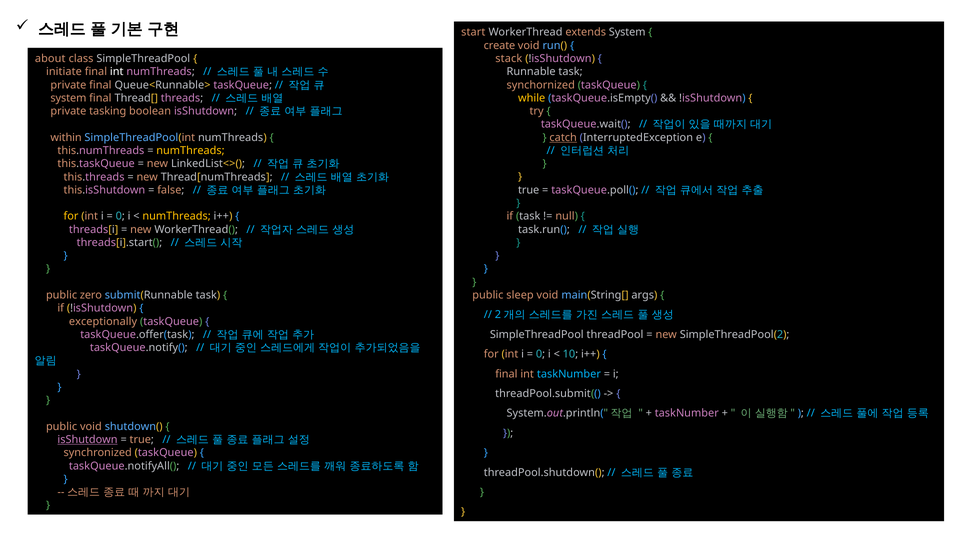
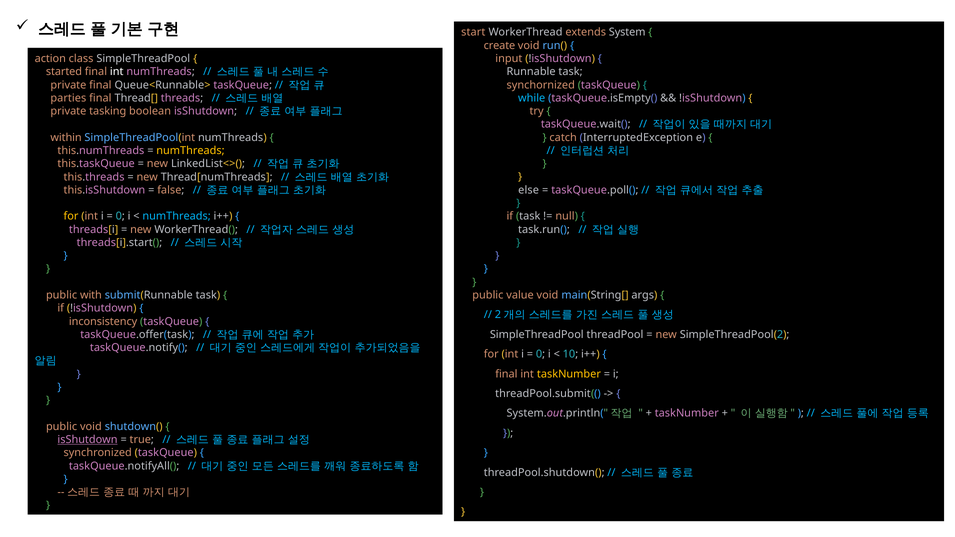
about: about -> action (50, 59)
stack: stack -> input (509, 59)
initiate: initiate -> started (64, 72)
system: system -> parties (68, 98)
while colour: yellow -> light blue (532, 98)
catch underline: present -> none (563, 138)
true: true -> else (529, 190)
numThreads colour: yellow -> light blue (177, 216)
sleep: sleep -> value (520, 295)
zero: zero -> with (91, 295)
exceptionally: exceptionally -> inconsistency (103, 322)
taskNumber colour: light blue -> yellow (569, 374)
